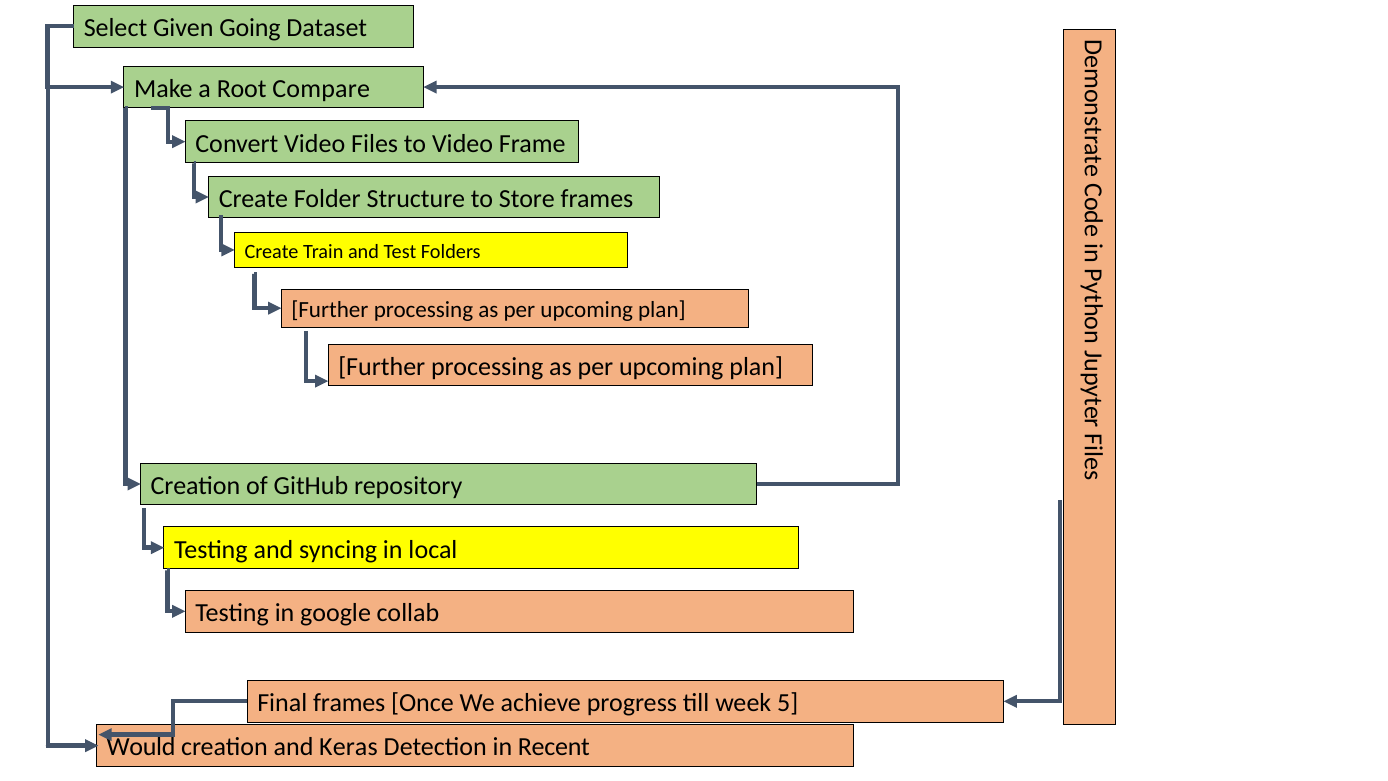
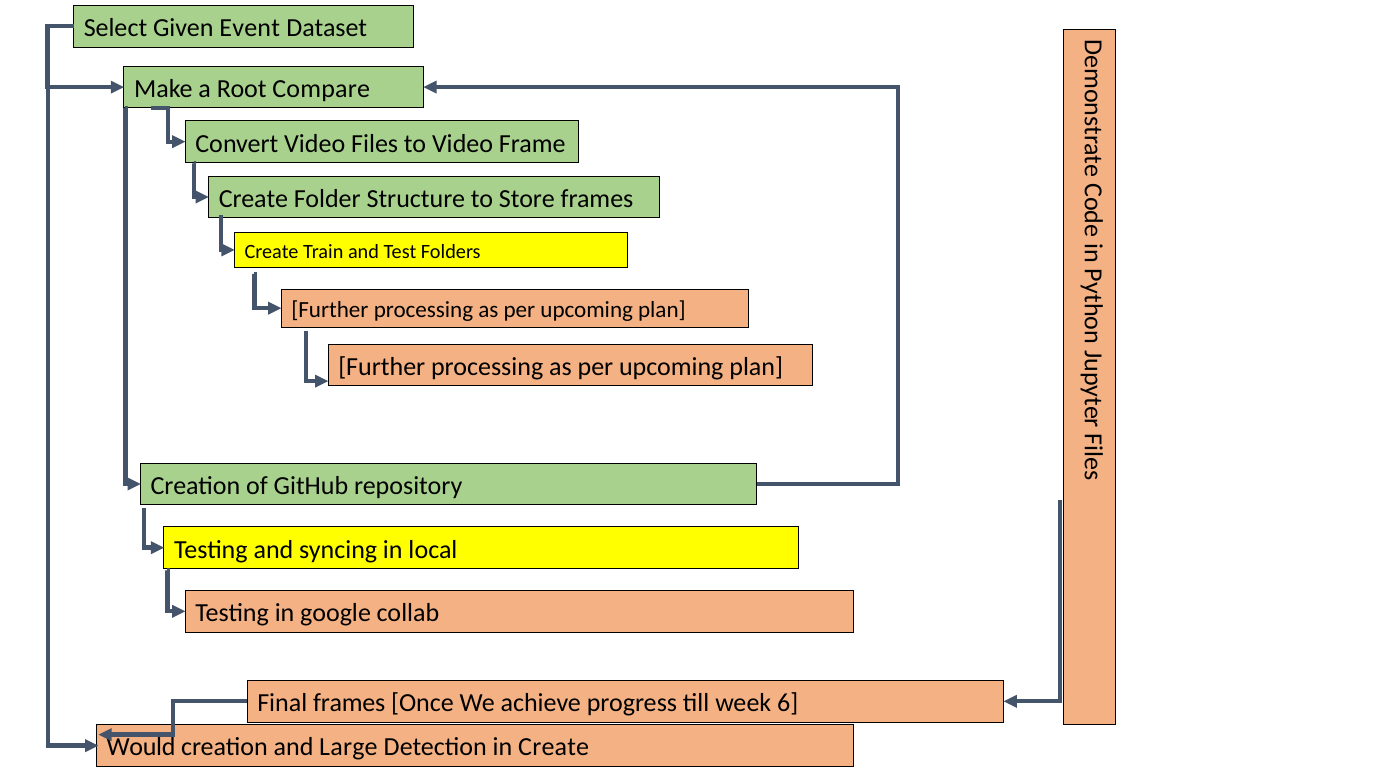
Going: Going -> Event (250, 28)
5: 5 -> 6 (788, 703)
Keras: Keras -> Large (348, 747)
in Recent: Recent -> Create (554, 747)
